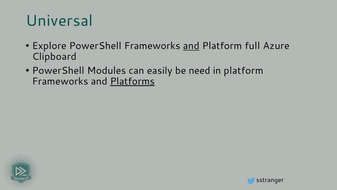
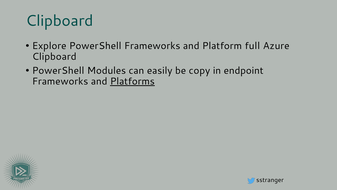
Universal: Universal -> Clipboard (59, 21)
and underline: present -> none (191, 46)
need: need -> copy (199, 71)
in platform: platform -> endpoint (244, 71)
